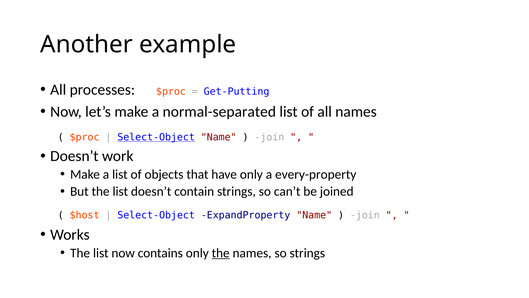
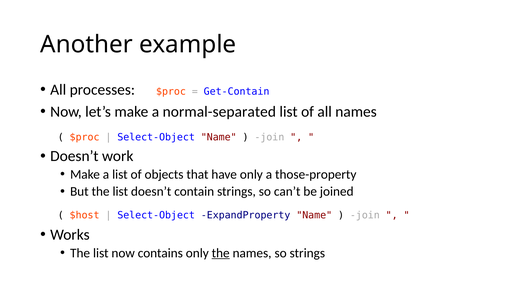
Get-Putting: Get-Putting -> Get-Contain (237, 91)
Select-Object underline: present -> none (156, 137)
every-property: every-property -> those-property (316, 174)
